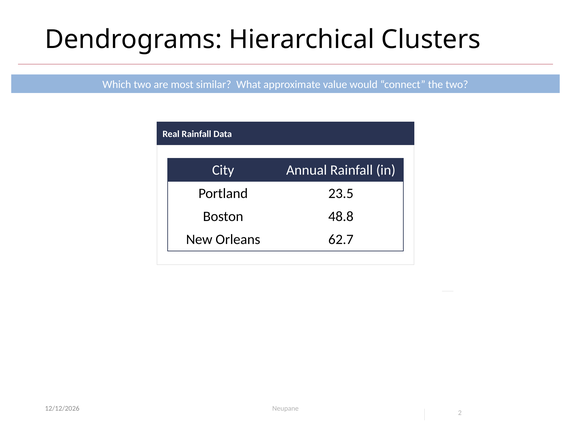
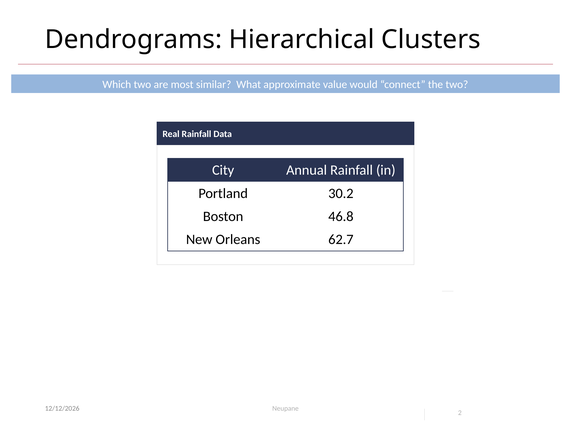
23.5: 23.5 -> 30.2 (341, 193)
48.8: 48.8 -> 46.8 (341, 217)
